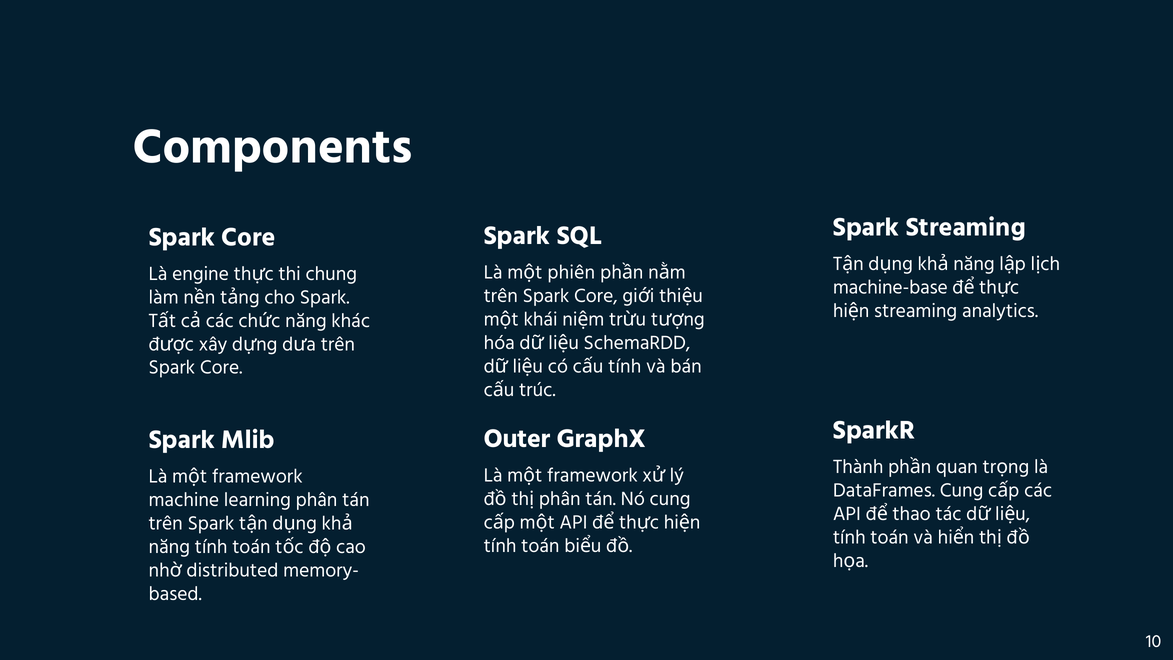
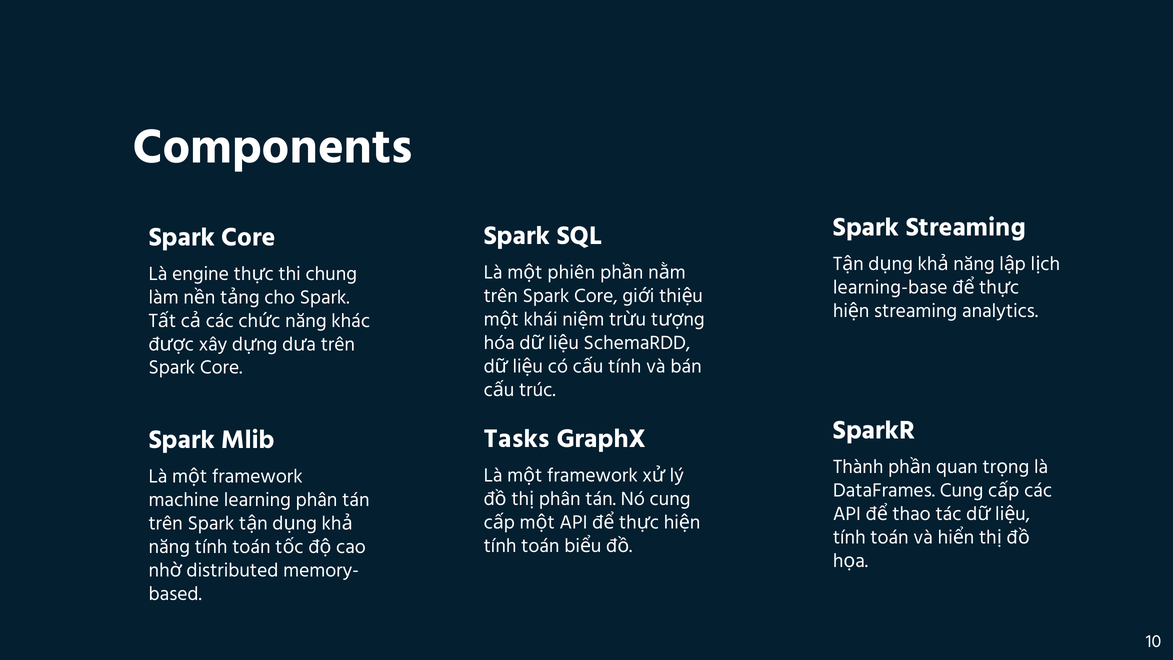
machine-base: machine-base -> learning-base (890, 287)
Outer: Outer -> Tasks (517, 438)
